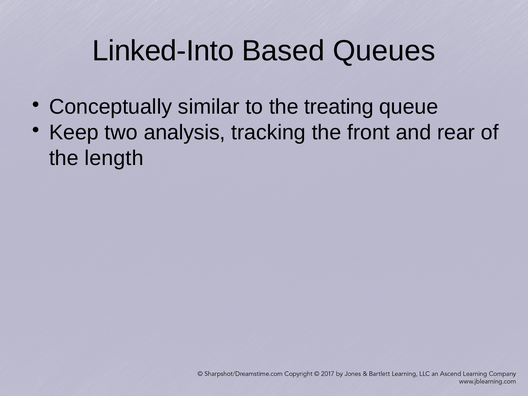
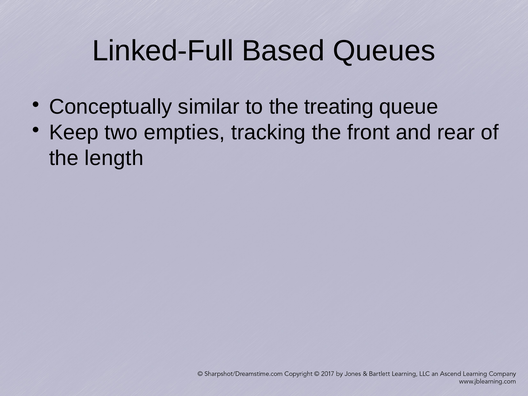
Linked-Into: Linked-Into -> Linked-Full (163, 51)
analysis: analysis -> empties (184, 132)
